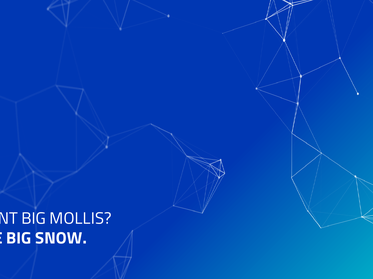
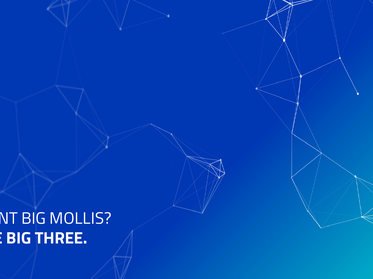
SNOW: SNOW -> THREE (61, 239)
